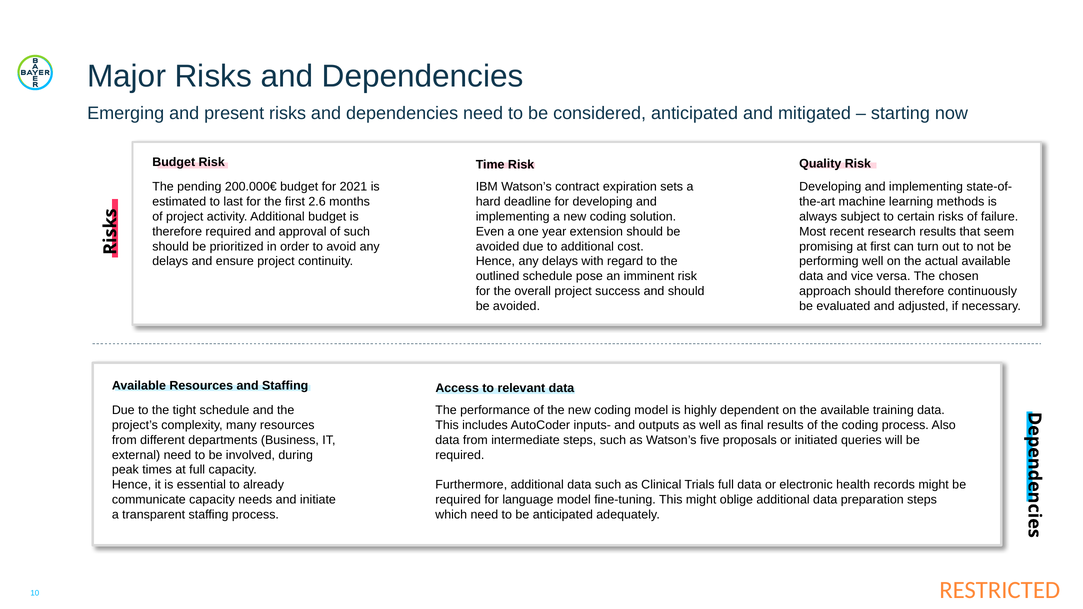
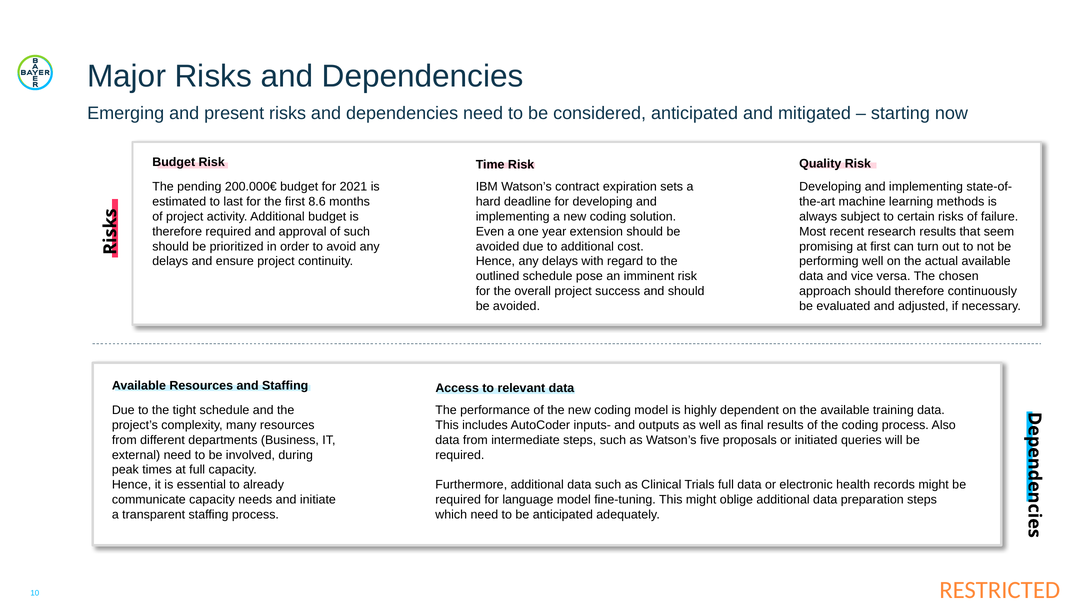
2.6: 2.6 -> 8.6 (317, 202)
